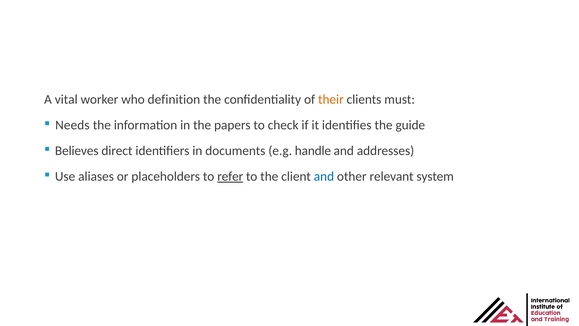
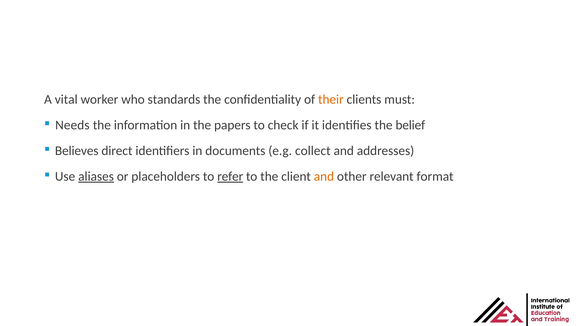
definition: definition -> standards (174, 99)
guide: guide -> belief (410, 125)
handle: handle -> collect (313, 151)
aliases underline: none -> present (96, 176)
and colour: blue -> orange (324, 176)
system: system -> format (435, 176)
